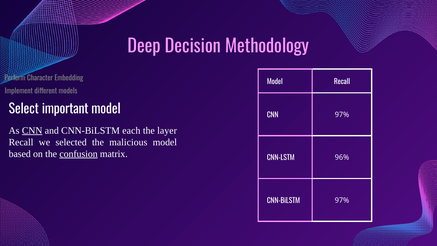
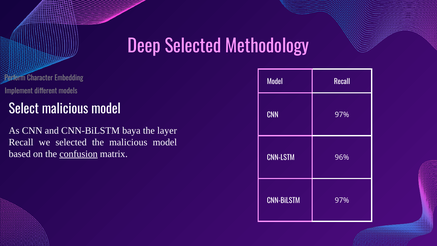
Deep Decision: Decision -> Selected (193, 46)
Select important: important -> malicious (65, 109)
CNN underline: present -> none (32, 130)
each: each -> baya (131, 130)
